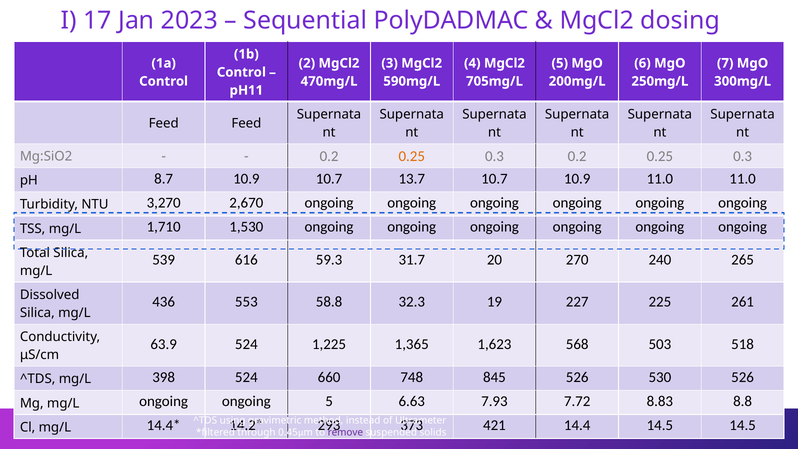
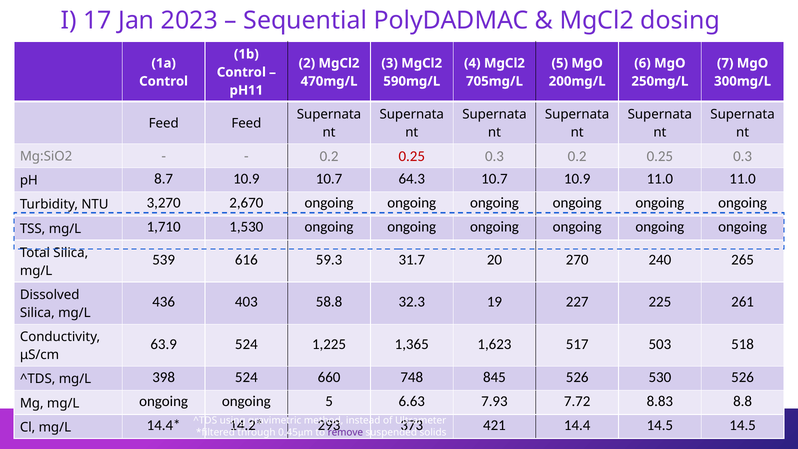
0.25 colour: orange -> red (412, 156)
13.7: 13.7 -> 64.3 (412, 179)
553: 553 -> 403 (246, 302)
568: 568 -> 517 (577, 344)
